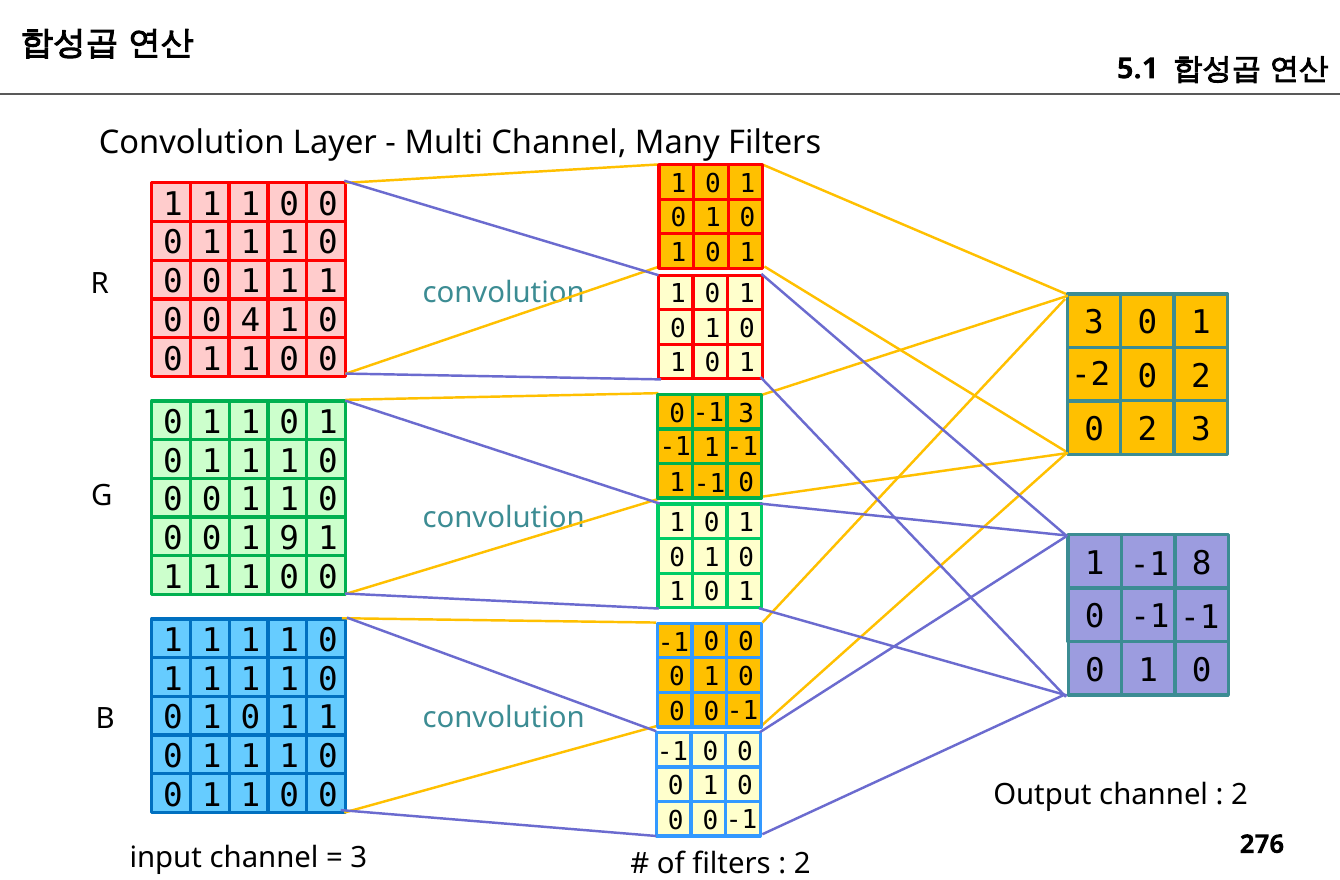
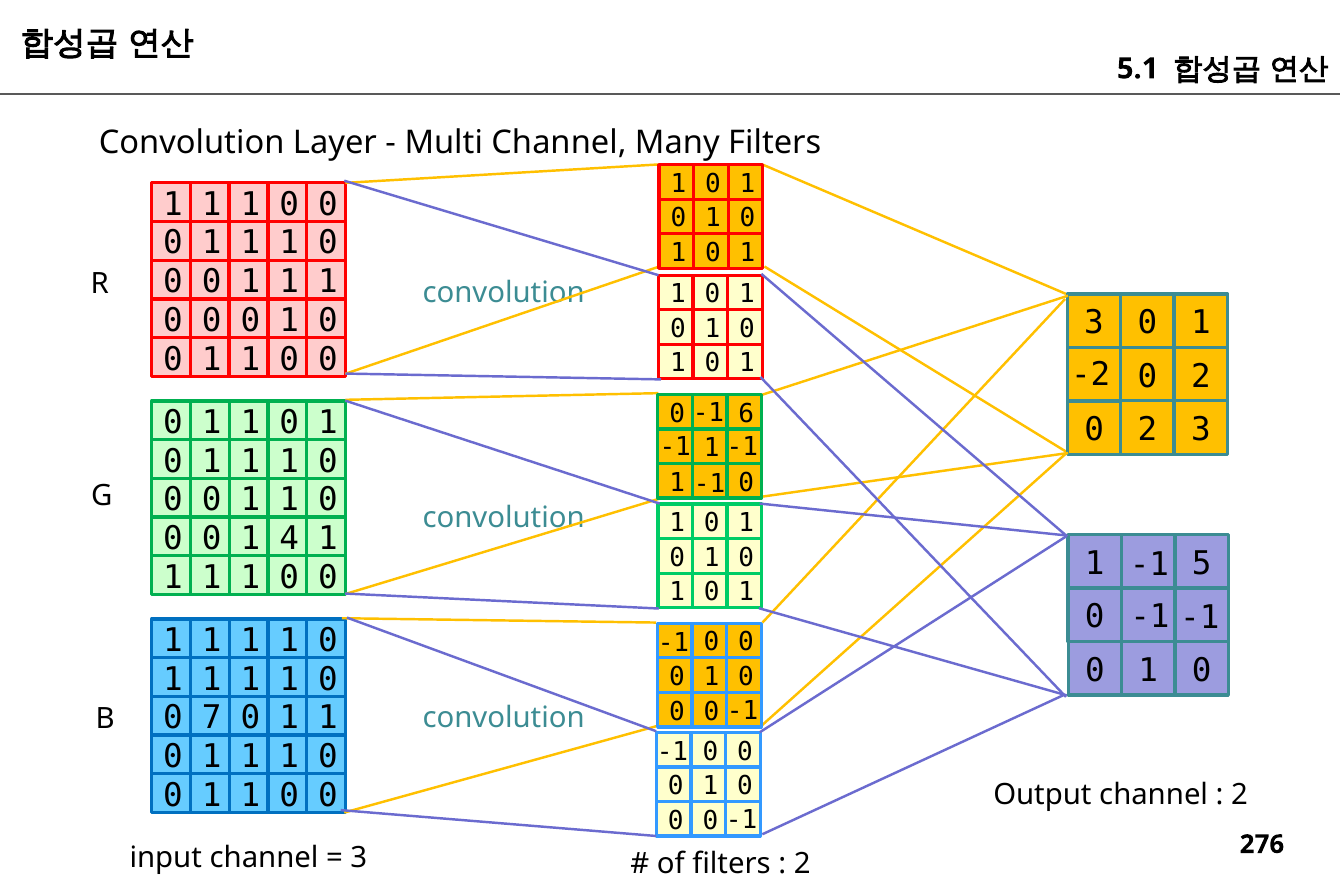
4: 4 -> 0 (250, 321)
3: 3 -> 6 (746, 414)
9: 9 -> 4 (289, 539)
8: 8 -> 5 (1202, 564)
1: 1 -> 7 (212, 718)
